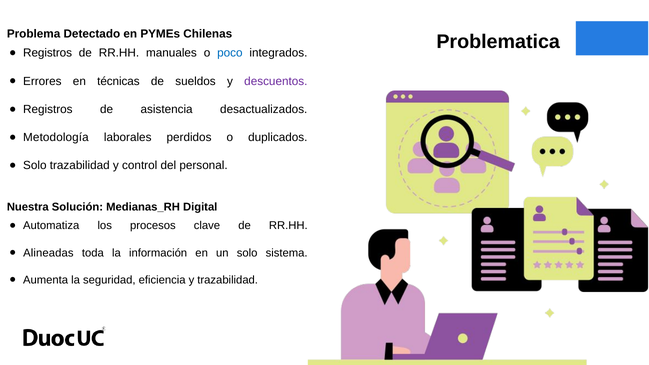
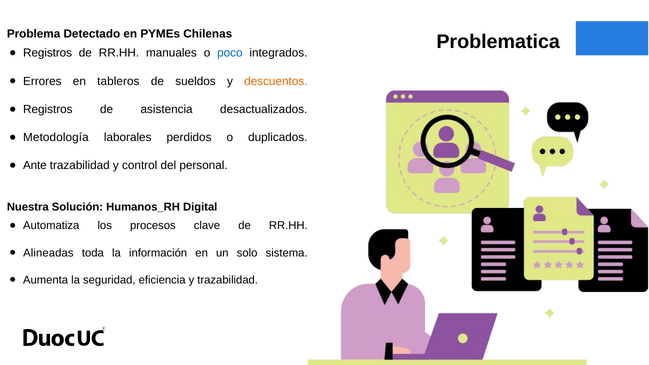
técnicas: técnicas -> tableros (118, 81)
descuentos colour: purple -> orange (276, 81)
Solo: Solo -> Ante (35, 166)
Medianas_RH: Medianas_RH -> Humanos_RH (143, 207)
